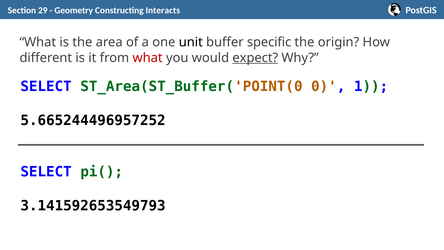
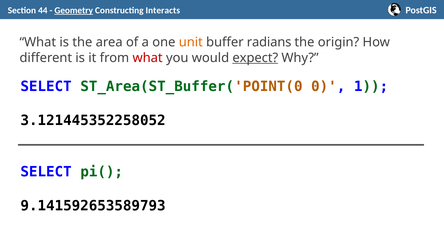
29: 29 -> 44 (43, 10)
Geometry underline: none -> present (74, 10)
unit colour: black -> orange (191, 42)
specific: specific -> radians (269, 42)
5.665244496957252: 5.665244496957252 -> 3.121445352258052 (93, 120)
3.141592653549793: 3.141592653549793 -> 9.141592653589793 (93, 206)
